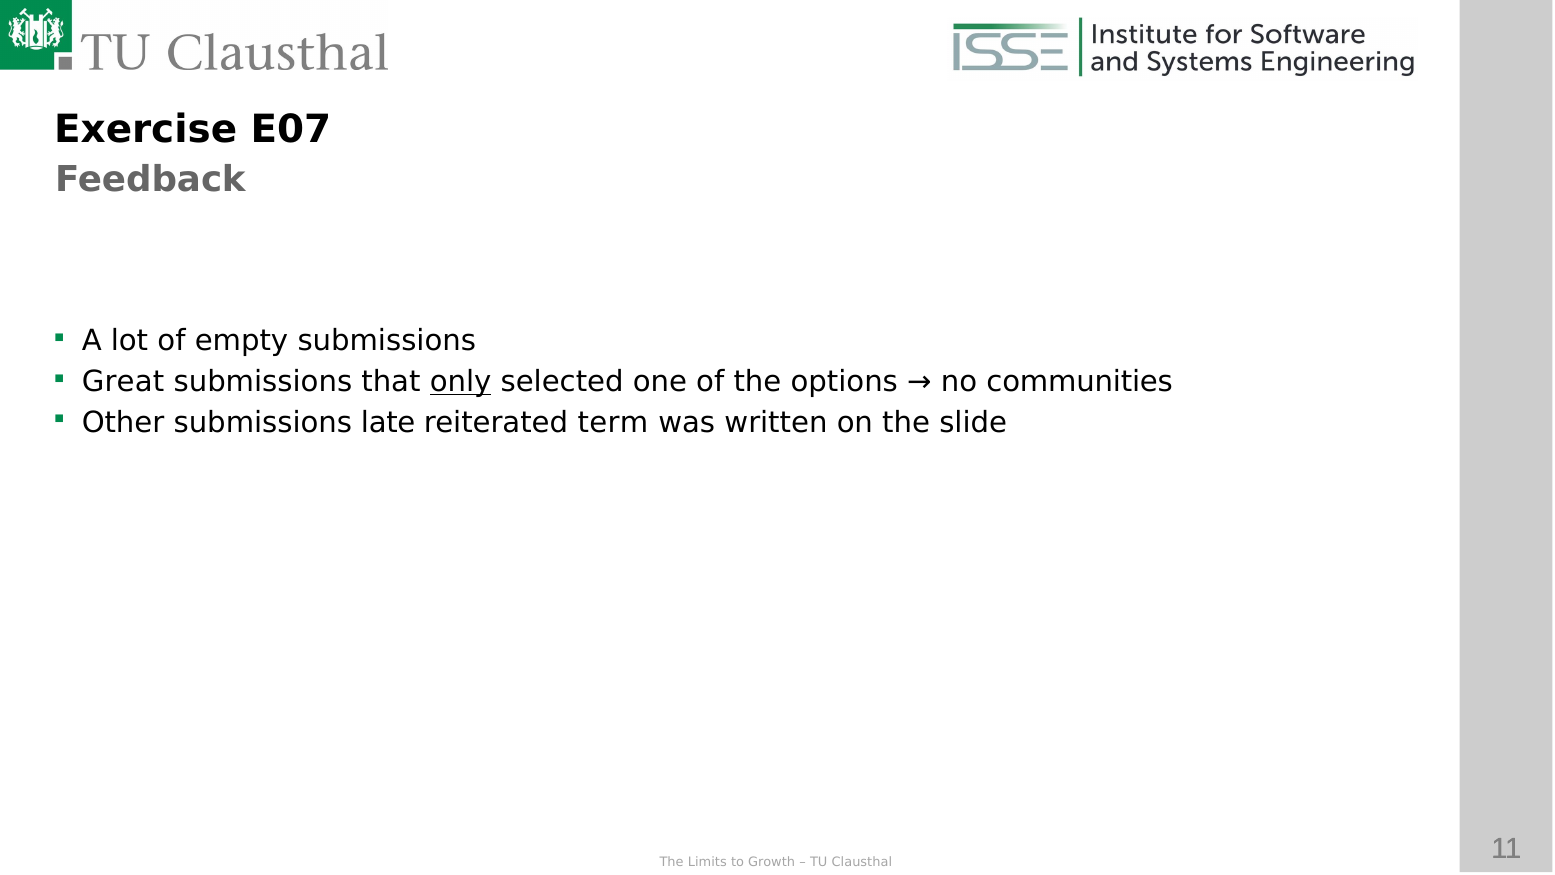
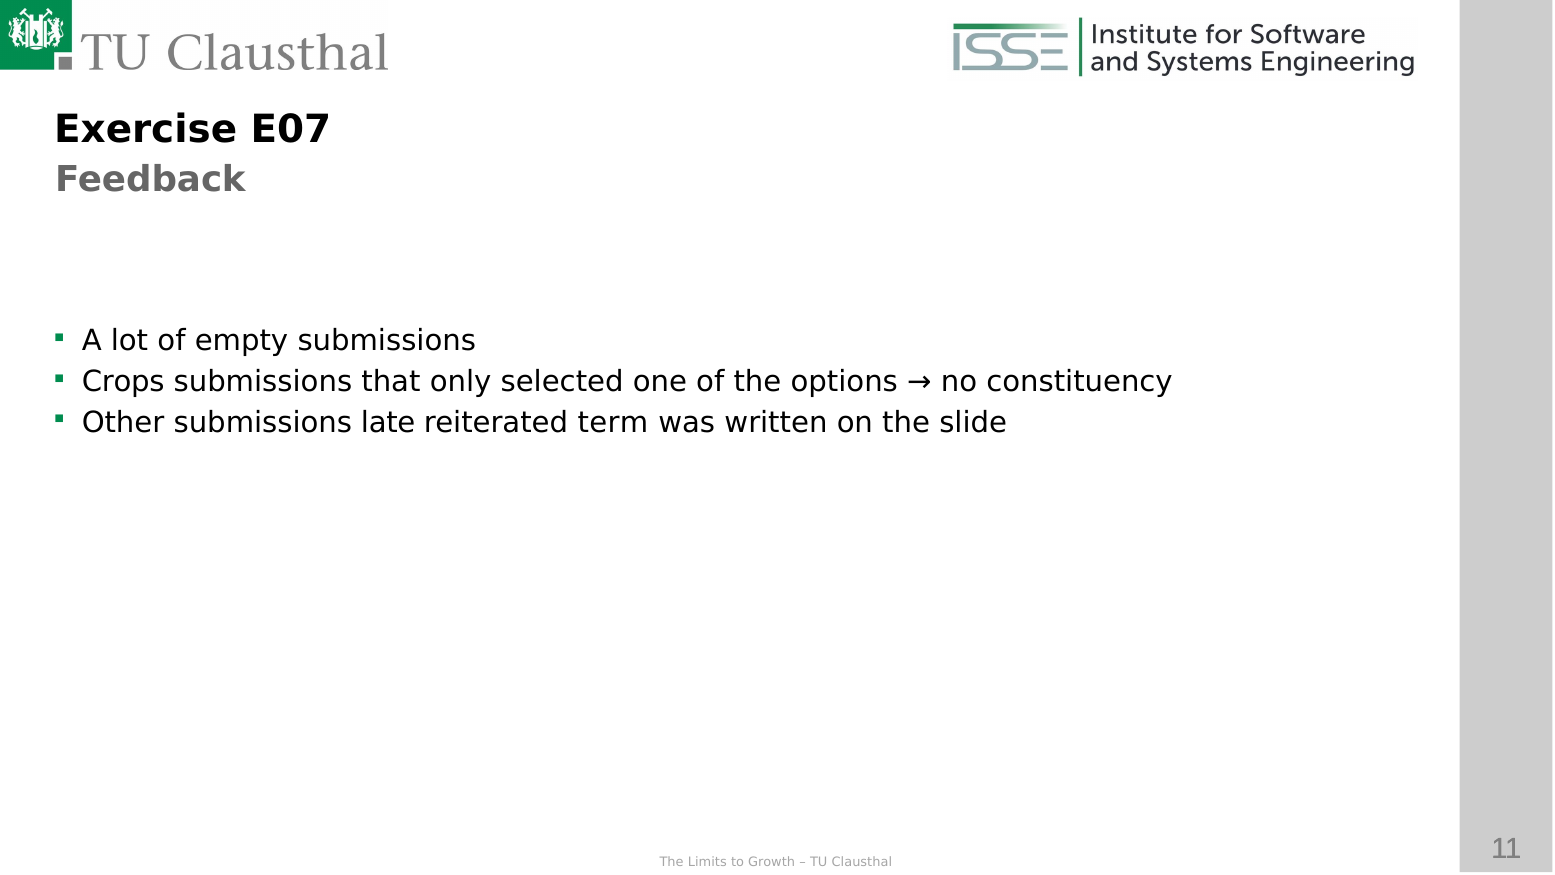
Great: Great -> Crops (123, 382)
only underline: present -> none (461, 382)
communities: communities -> constituency (1080, 382)
